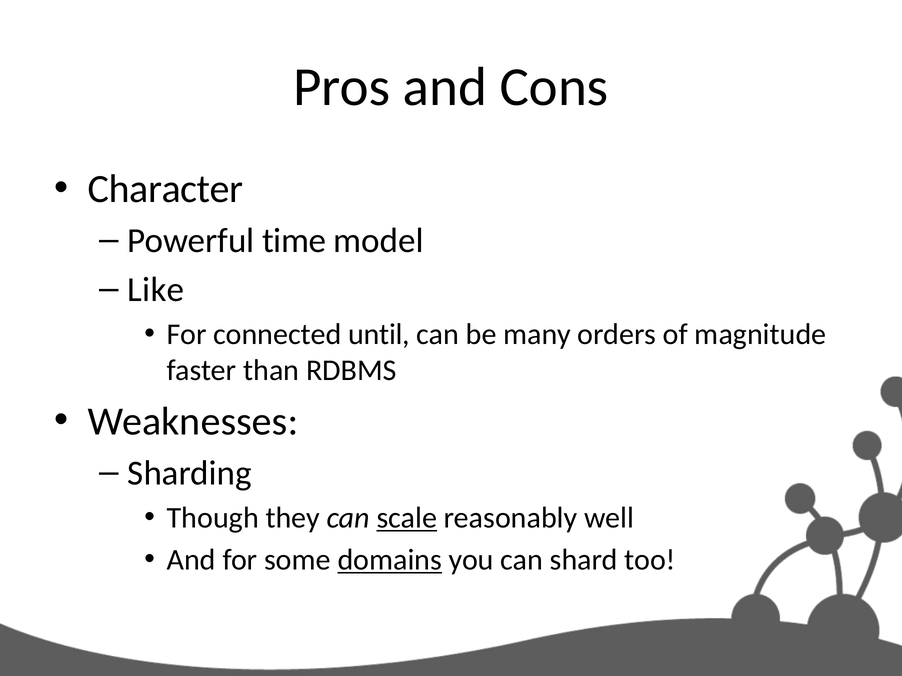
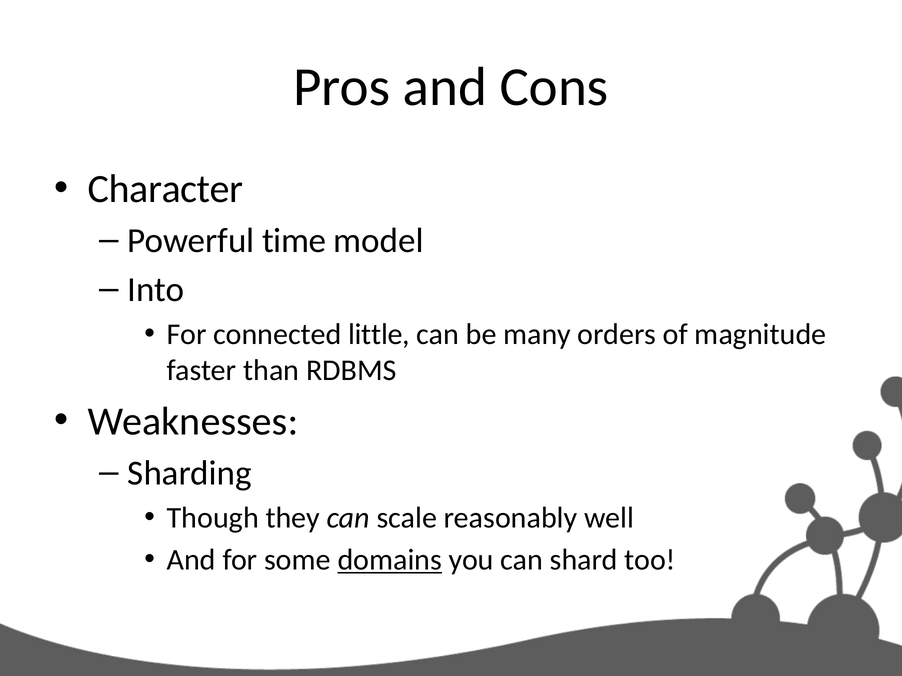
Like: Like -> Into (156, 290)
until: until -> little (379, 335)
scale underline: present -> none (407, 518)
